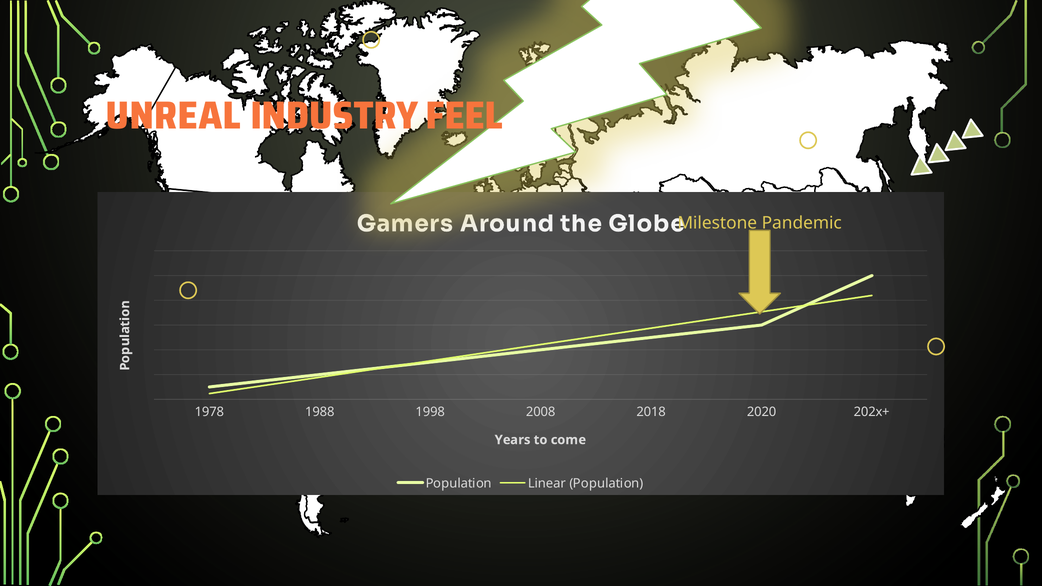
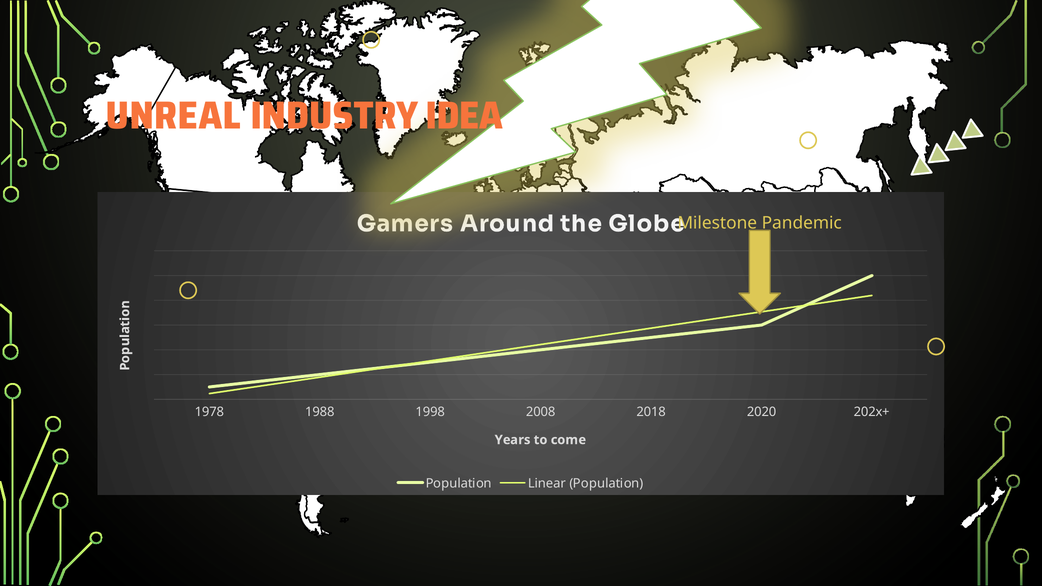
FEEL: FEEL -> IDEA (464, 116)
